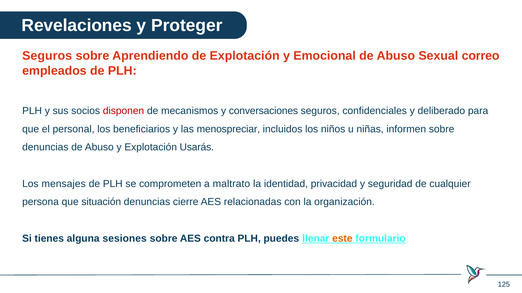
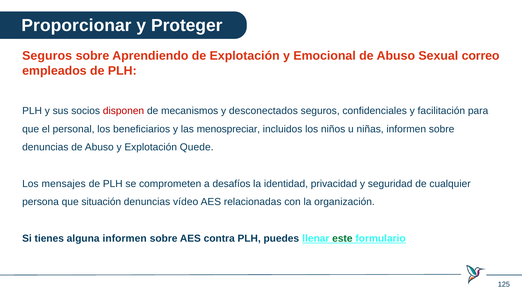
Revelaciones: Revelaciones -> Proporcionar (77, 26)
conversaciones: conversaciones -> desconectados (263, 111)
deliberado: deliberado -> facilitación (441, 111)
Usarás: Usarás -> Quede (197, 148)
maltrato: maltrato -> desafíos (231, 184)
cierre: cierre -> vídeo (186, 202)
alguna sesiones: sesiones -> informen (125, 239)
este colour: orange -> green (342, 239)
